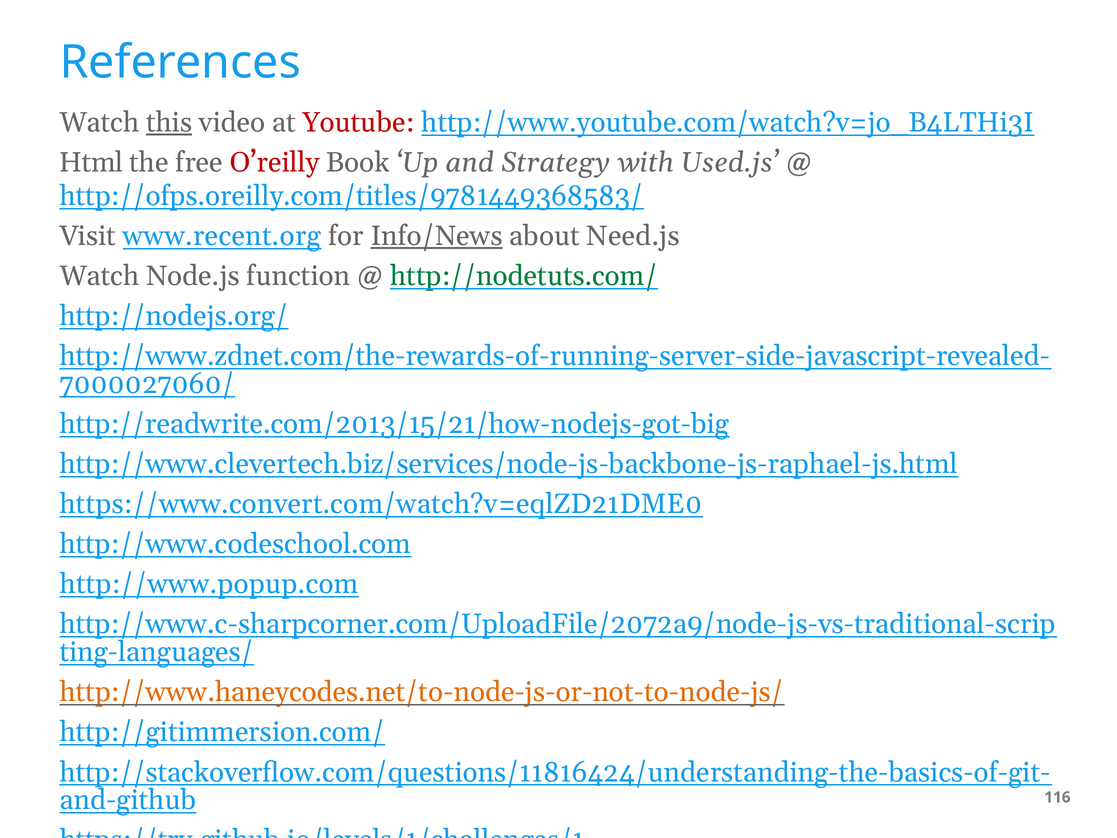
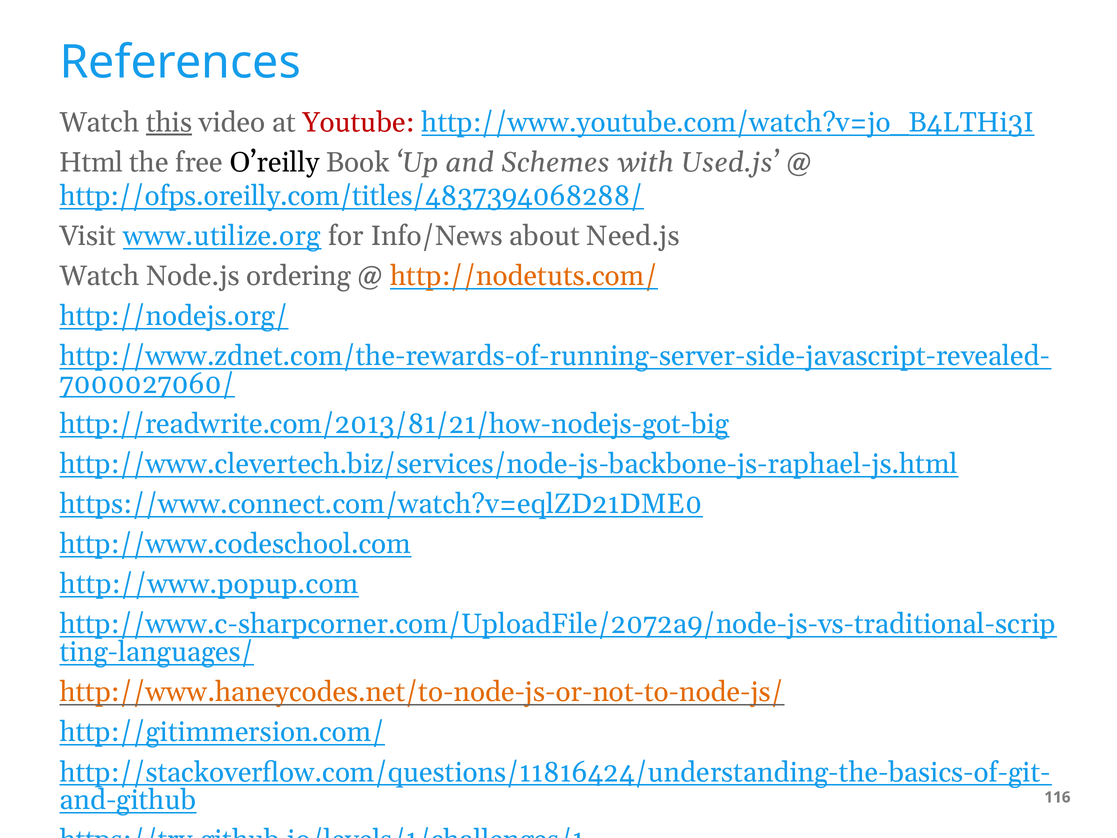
O’reilly colour: red -> black (275, 162)
Strategy: Strategy -> Schemes (556, 162)
http://ofps.oreilly.com/titles/9781449368583/: http://ofps.oreilly.com/titles/9781449368583/ -> http://ofps.oreilly.com/titles/4837394068288/ (352, 196)
www.recent.org: www.recent.org -> www.utilize.org (222, 236)
Info/News underline: present -> none (437, 236)
function: function -> ordering (299, 276)
http://nodetuts.com/ colour: green -> orange (524, 276)
http://readwrite.com/2013/15/21/how-nodejs-got-big: http://readwrite.com/2013/15/21/how-nodejs-got-big -> http://readwrite.com/2013/81/21/how-nodejs-got-big (394, 424)
https://www.convert.com/watch?v=eqlZD21DME0: https://www.convert.com/watch?v=eqlZD21DME0 -> https://www.connect.com/watch?v=eqlZD21DME0 (381, 504)
